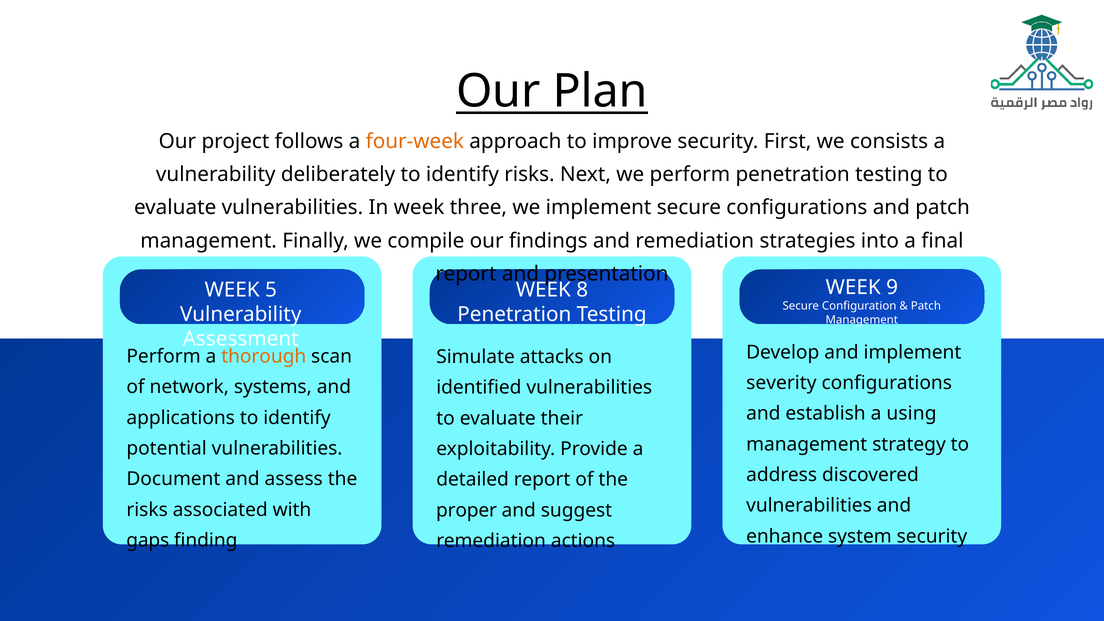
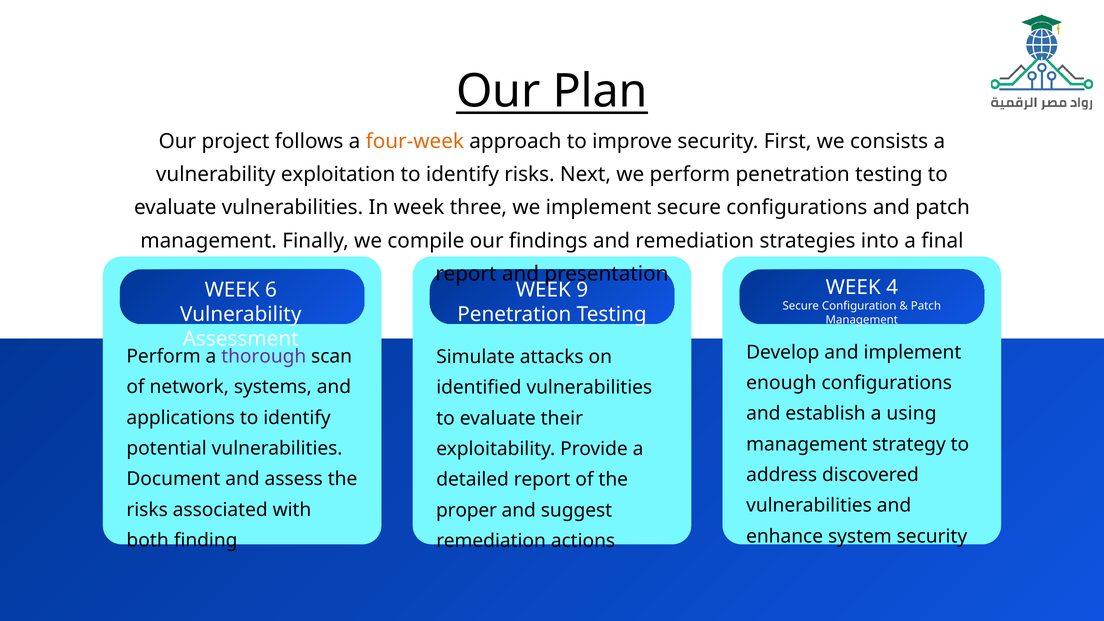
deliberately: deliberately -> exploitation (338, 174)
9: 9 -> 4 (892, 287)
8: 8 -> 9 (582, 290)
5: 5 -> 6 (271, 290)
thorough colour: orange -> purple (264, 356)
severity: severity -> enough (781, 383)
gaps: gaps -> both (148, 540)
